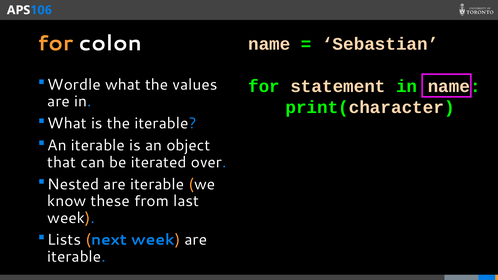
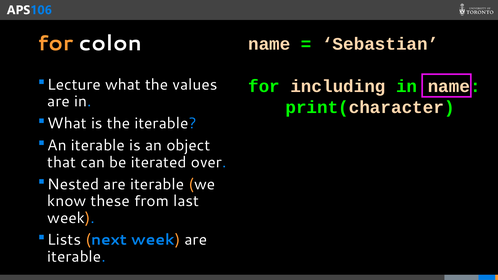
Wordle: Wordle -> Lecture (74, 85)
statement: statement -> including (338, 86)
